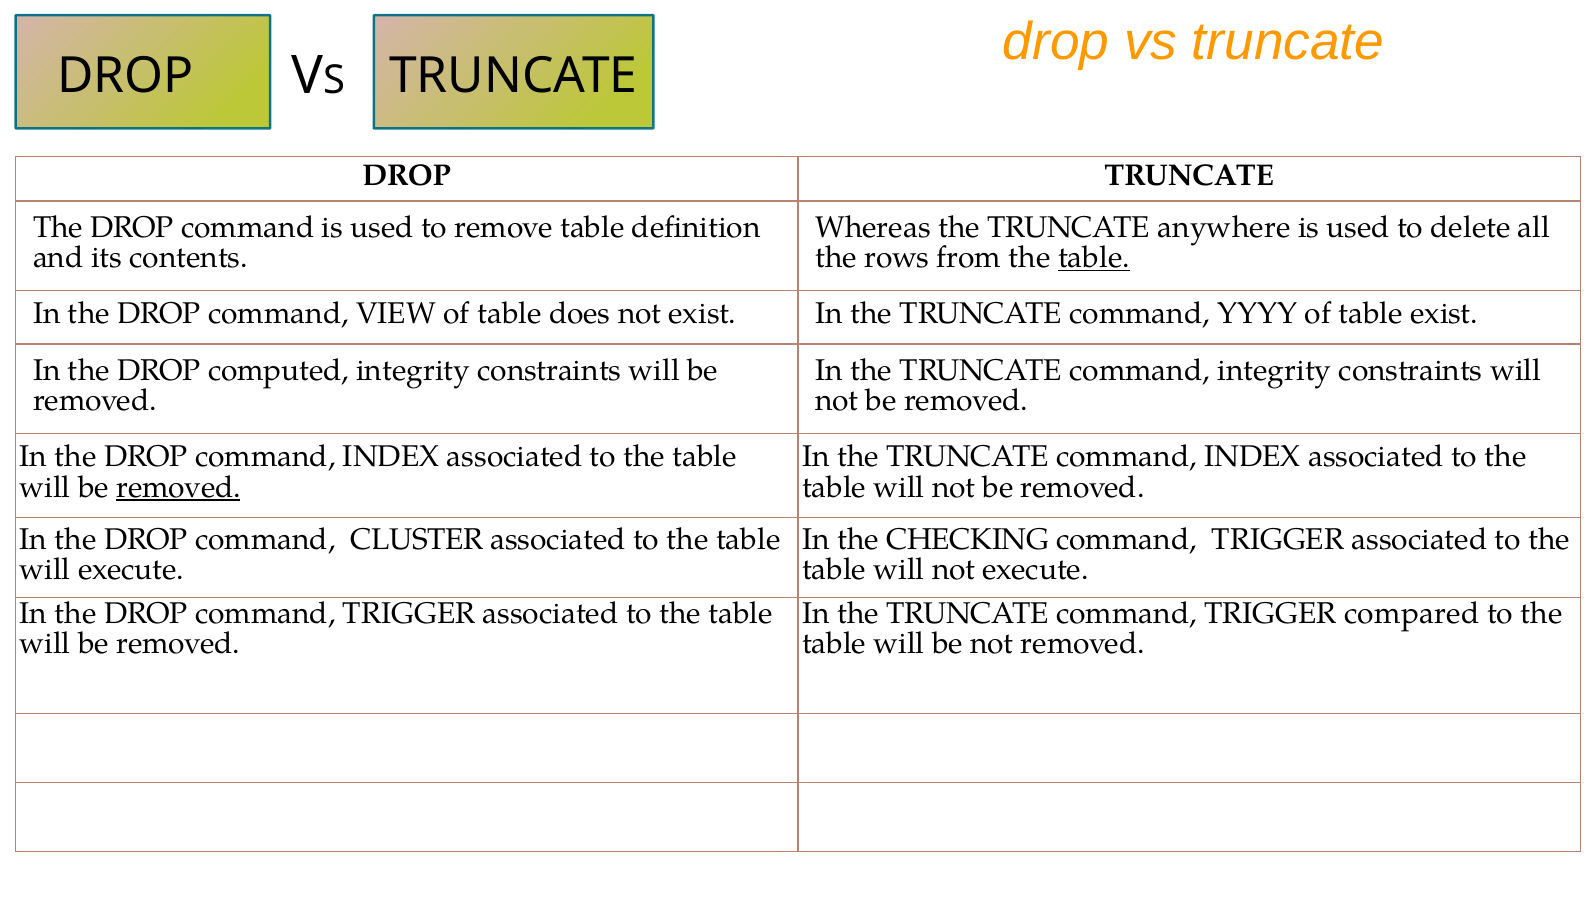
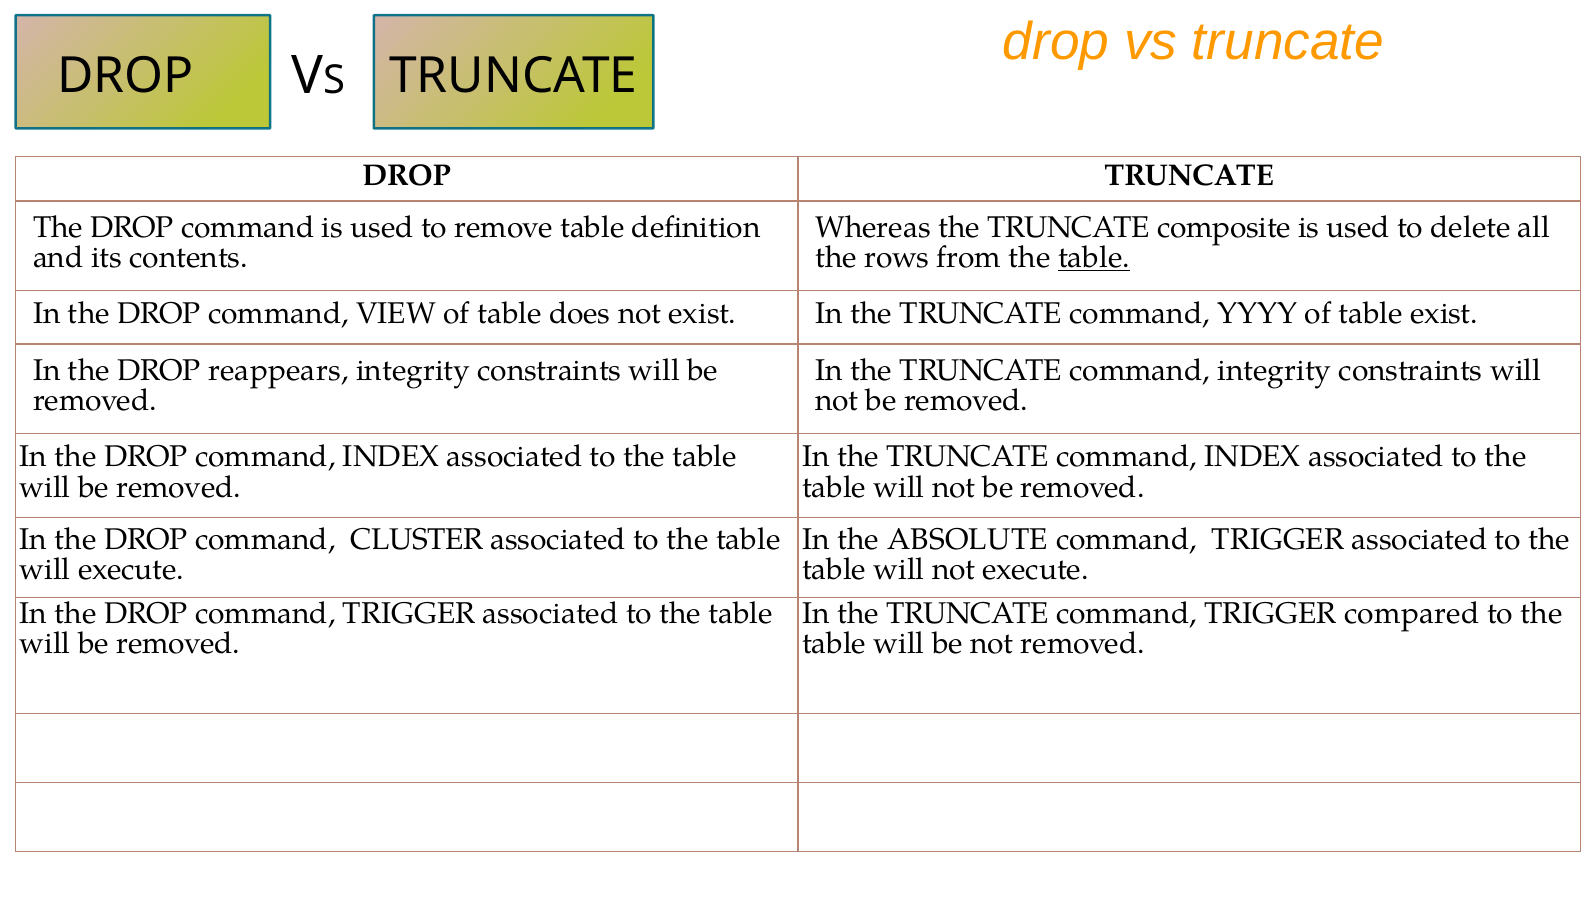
anywhere: anywhere -> composite (1224, 227)
computed: computed -> reappears (278, 370)
removed underline: present -> none (179, 487)
CHECKING: CHECKING -> ABSOLUTE (968, 539)
